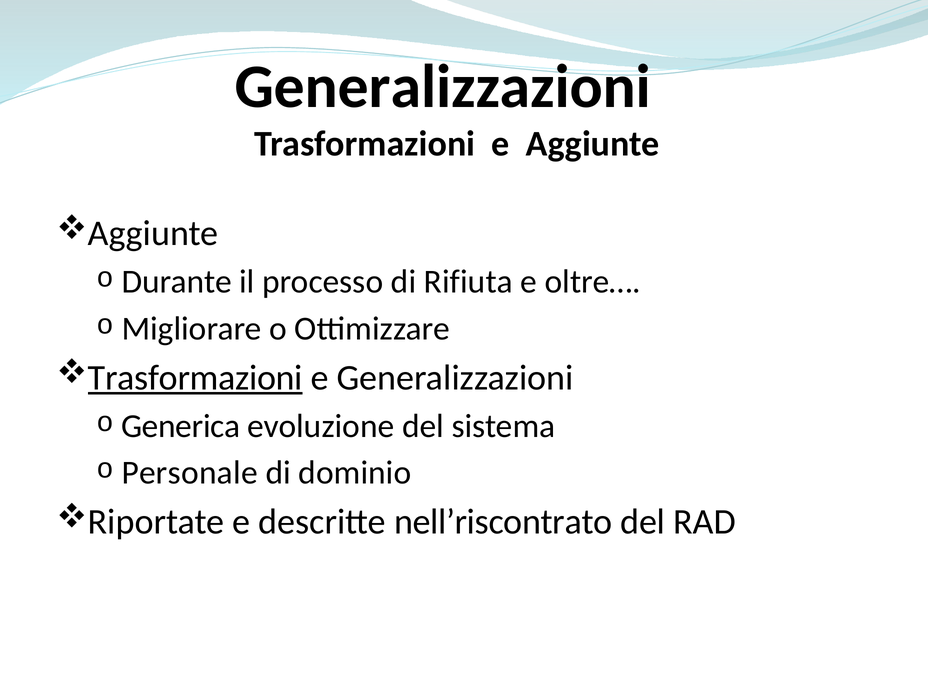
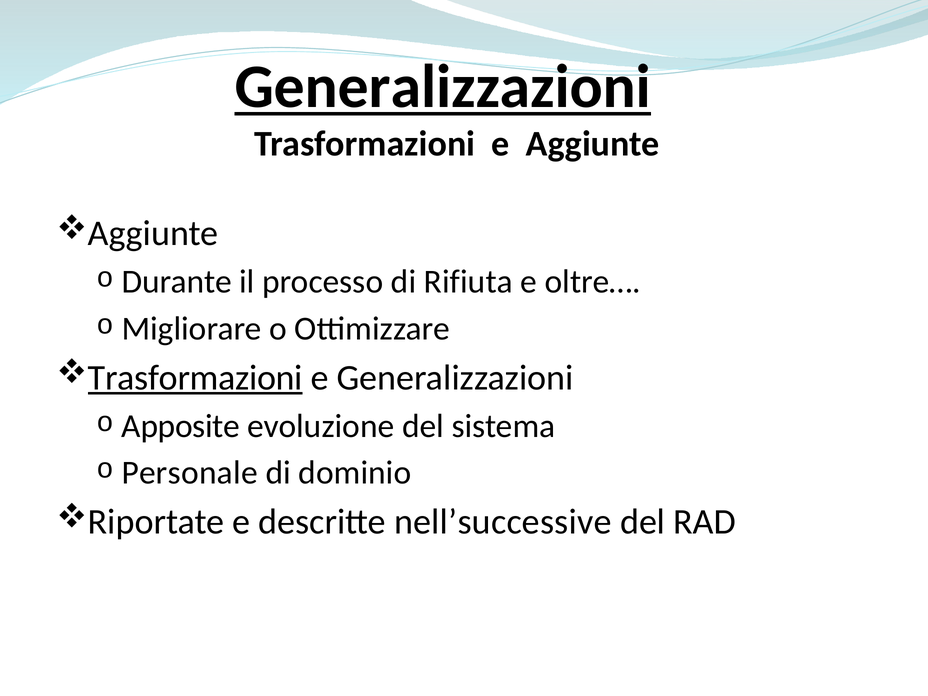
Generalizzazioni underline: none -> present (443, 87)
Generica: Generica -> Apposite (181, 426)
nell’riscontrato: nell’riscontrato -> nell’successive (503, 522)
